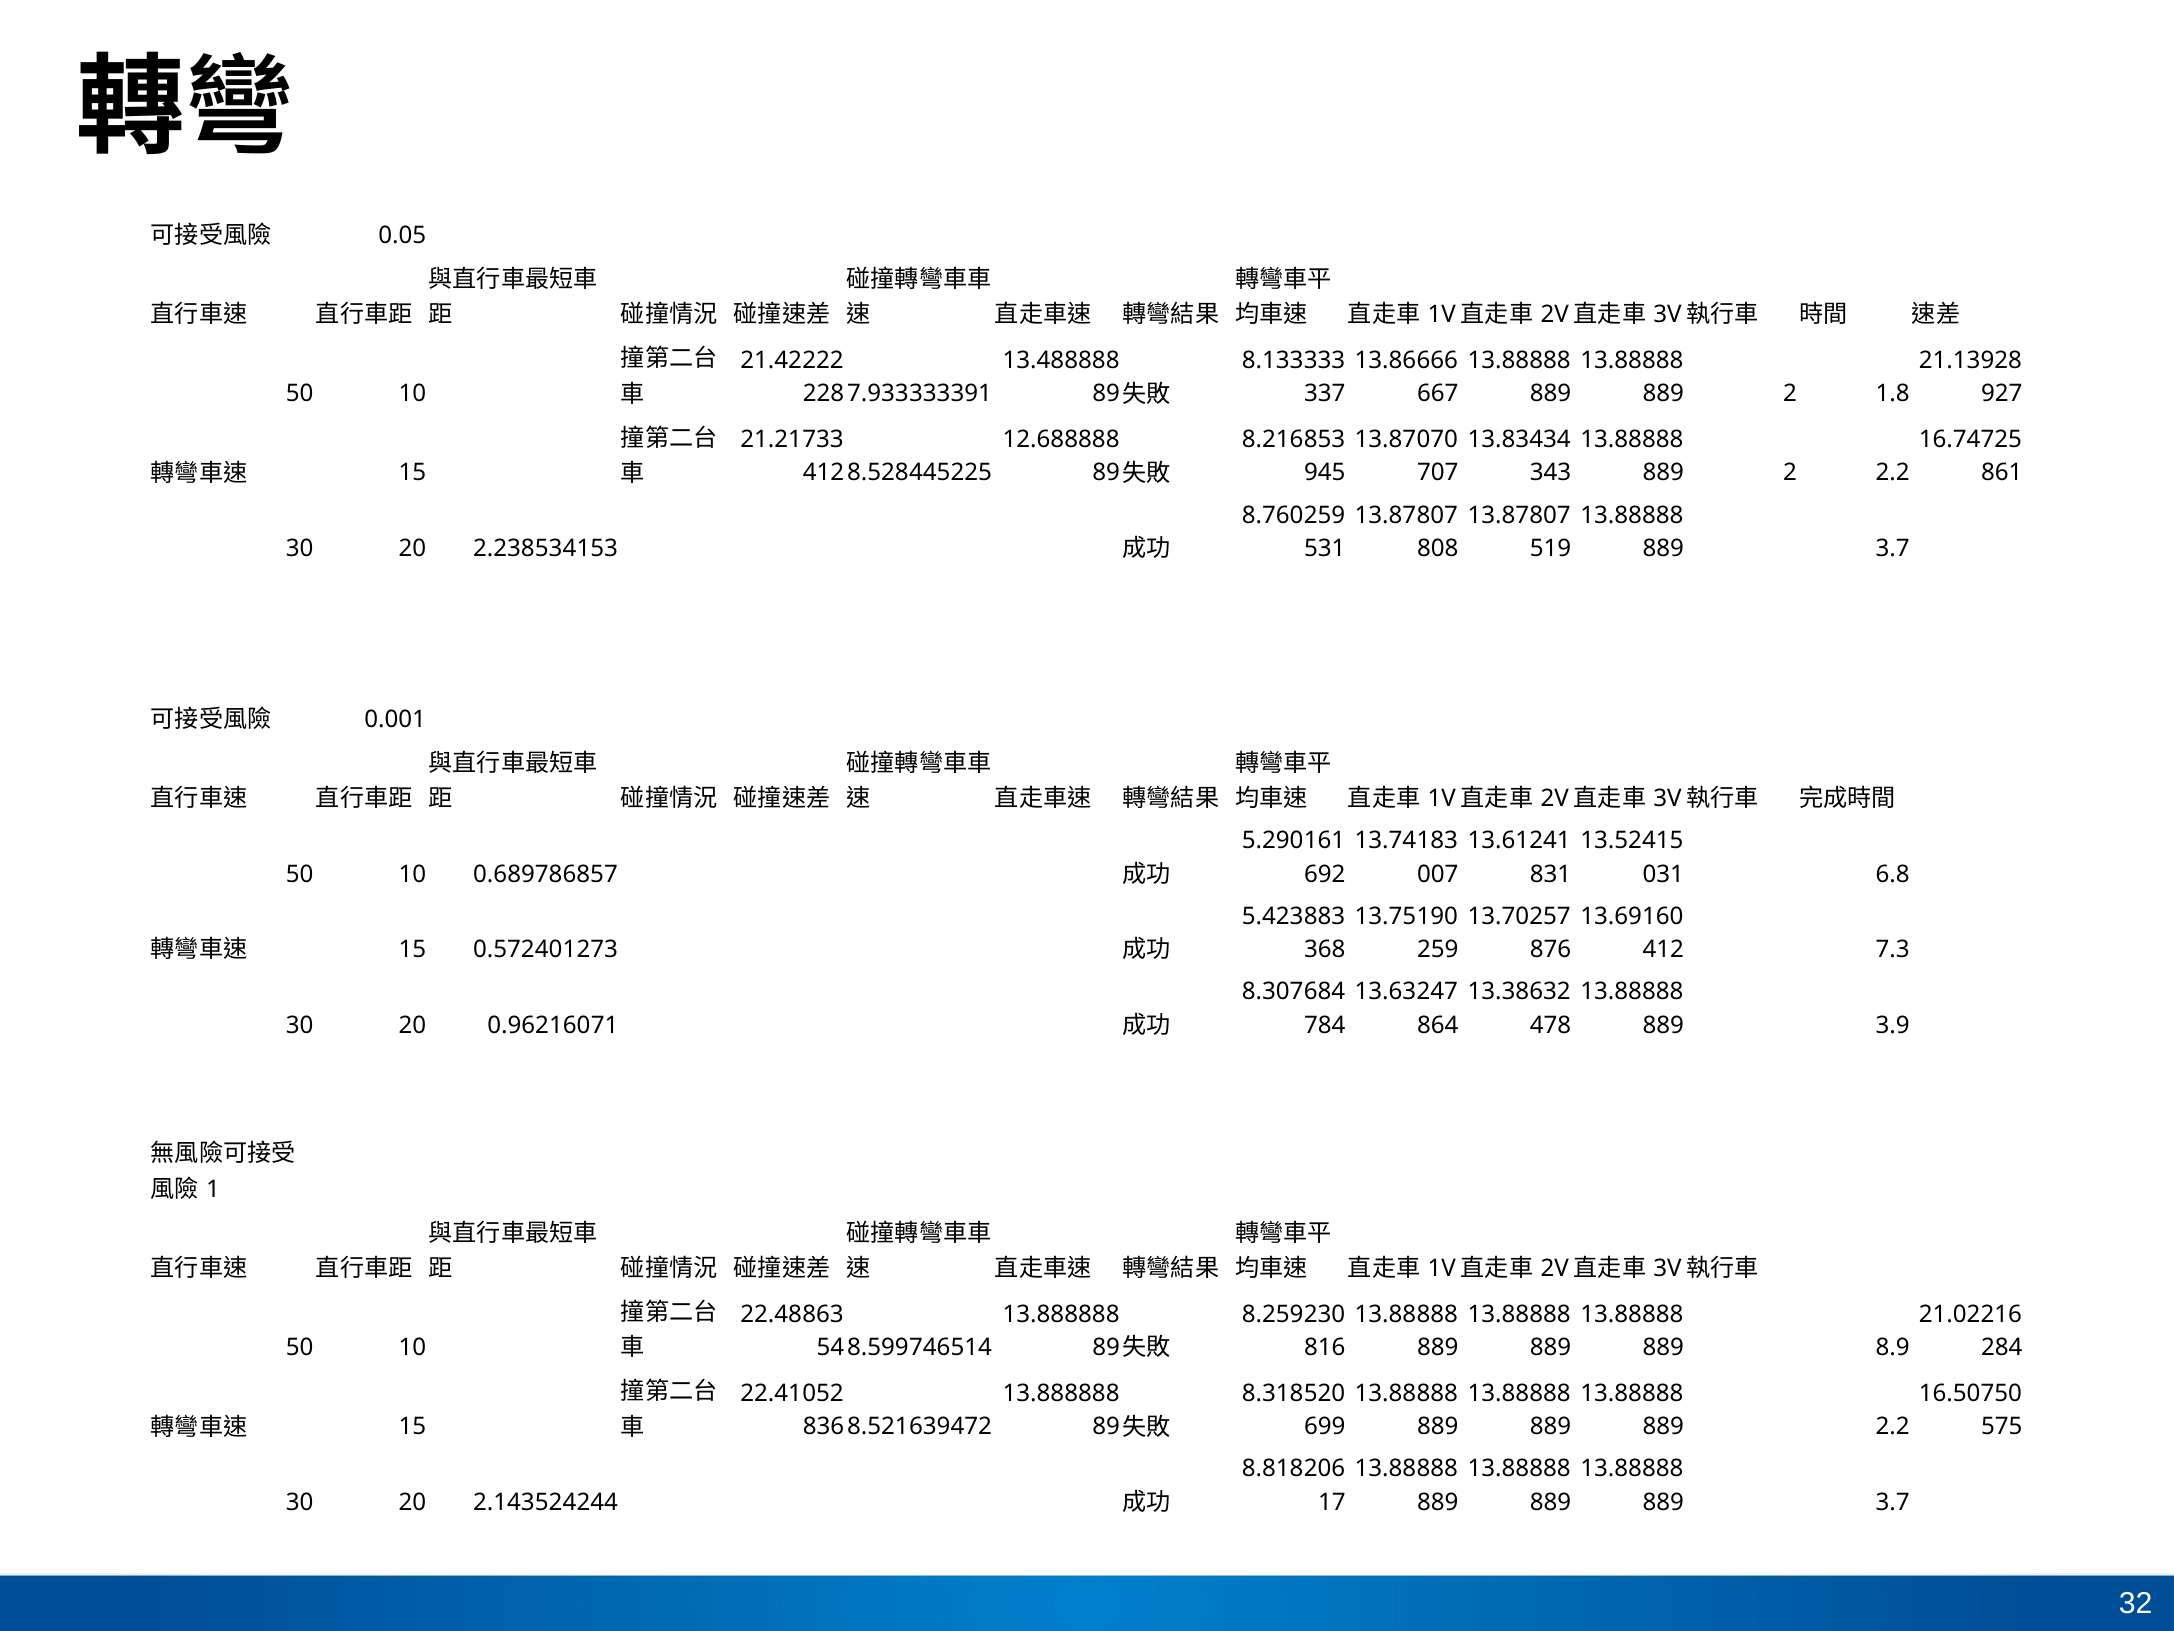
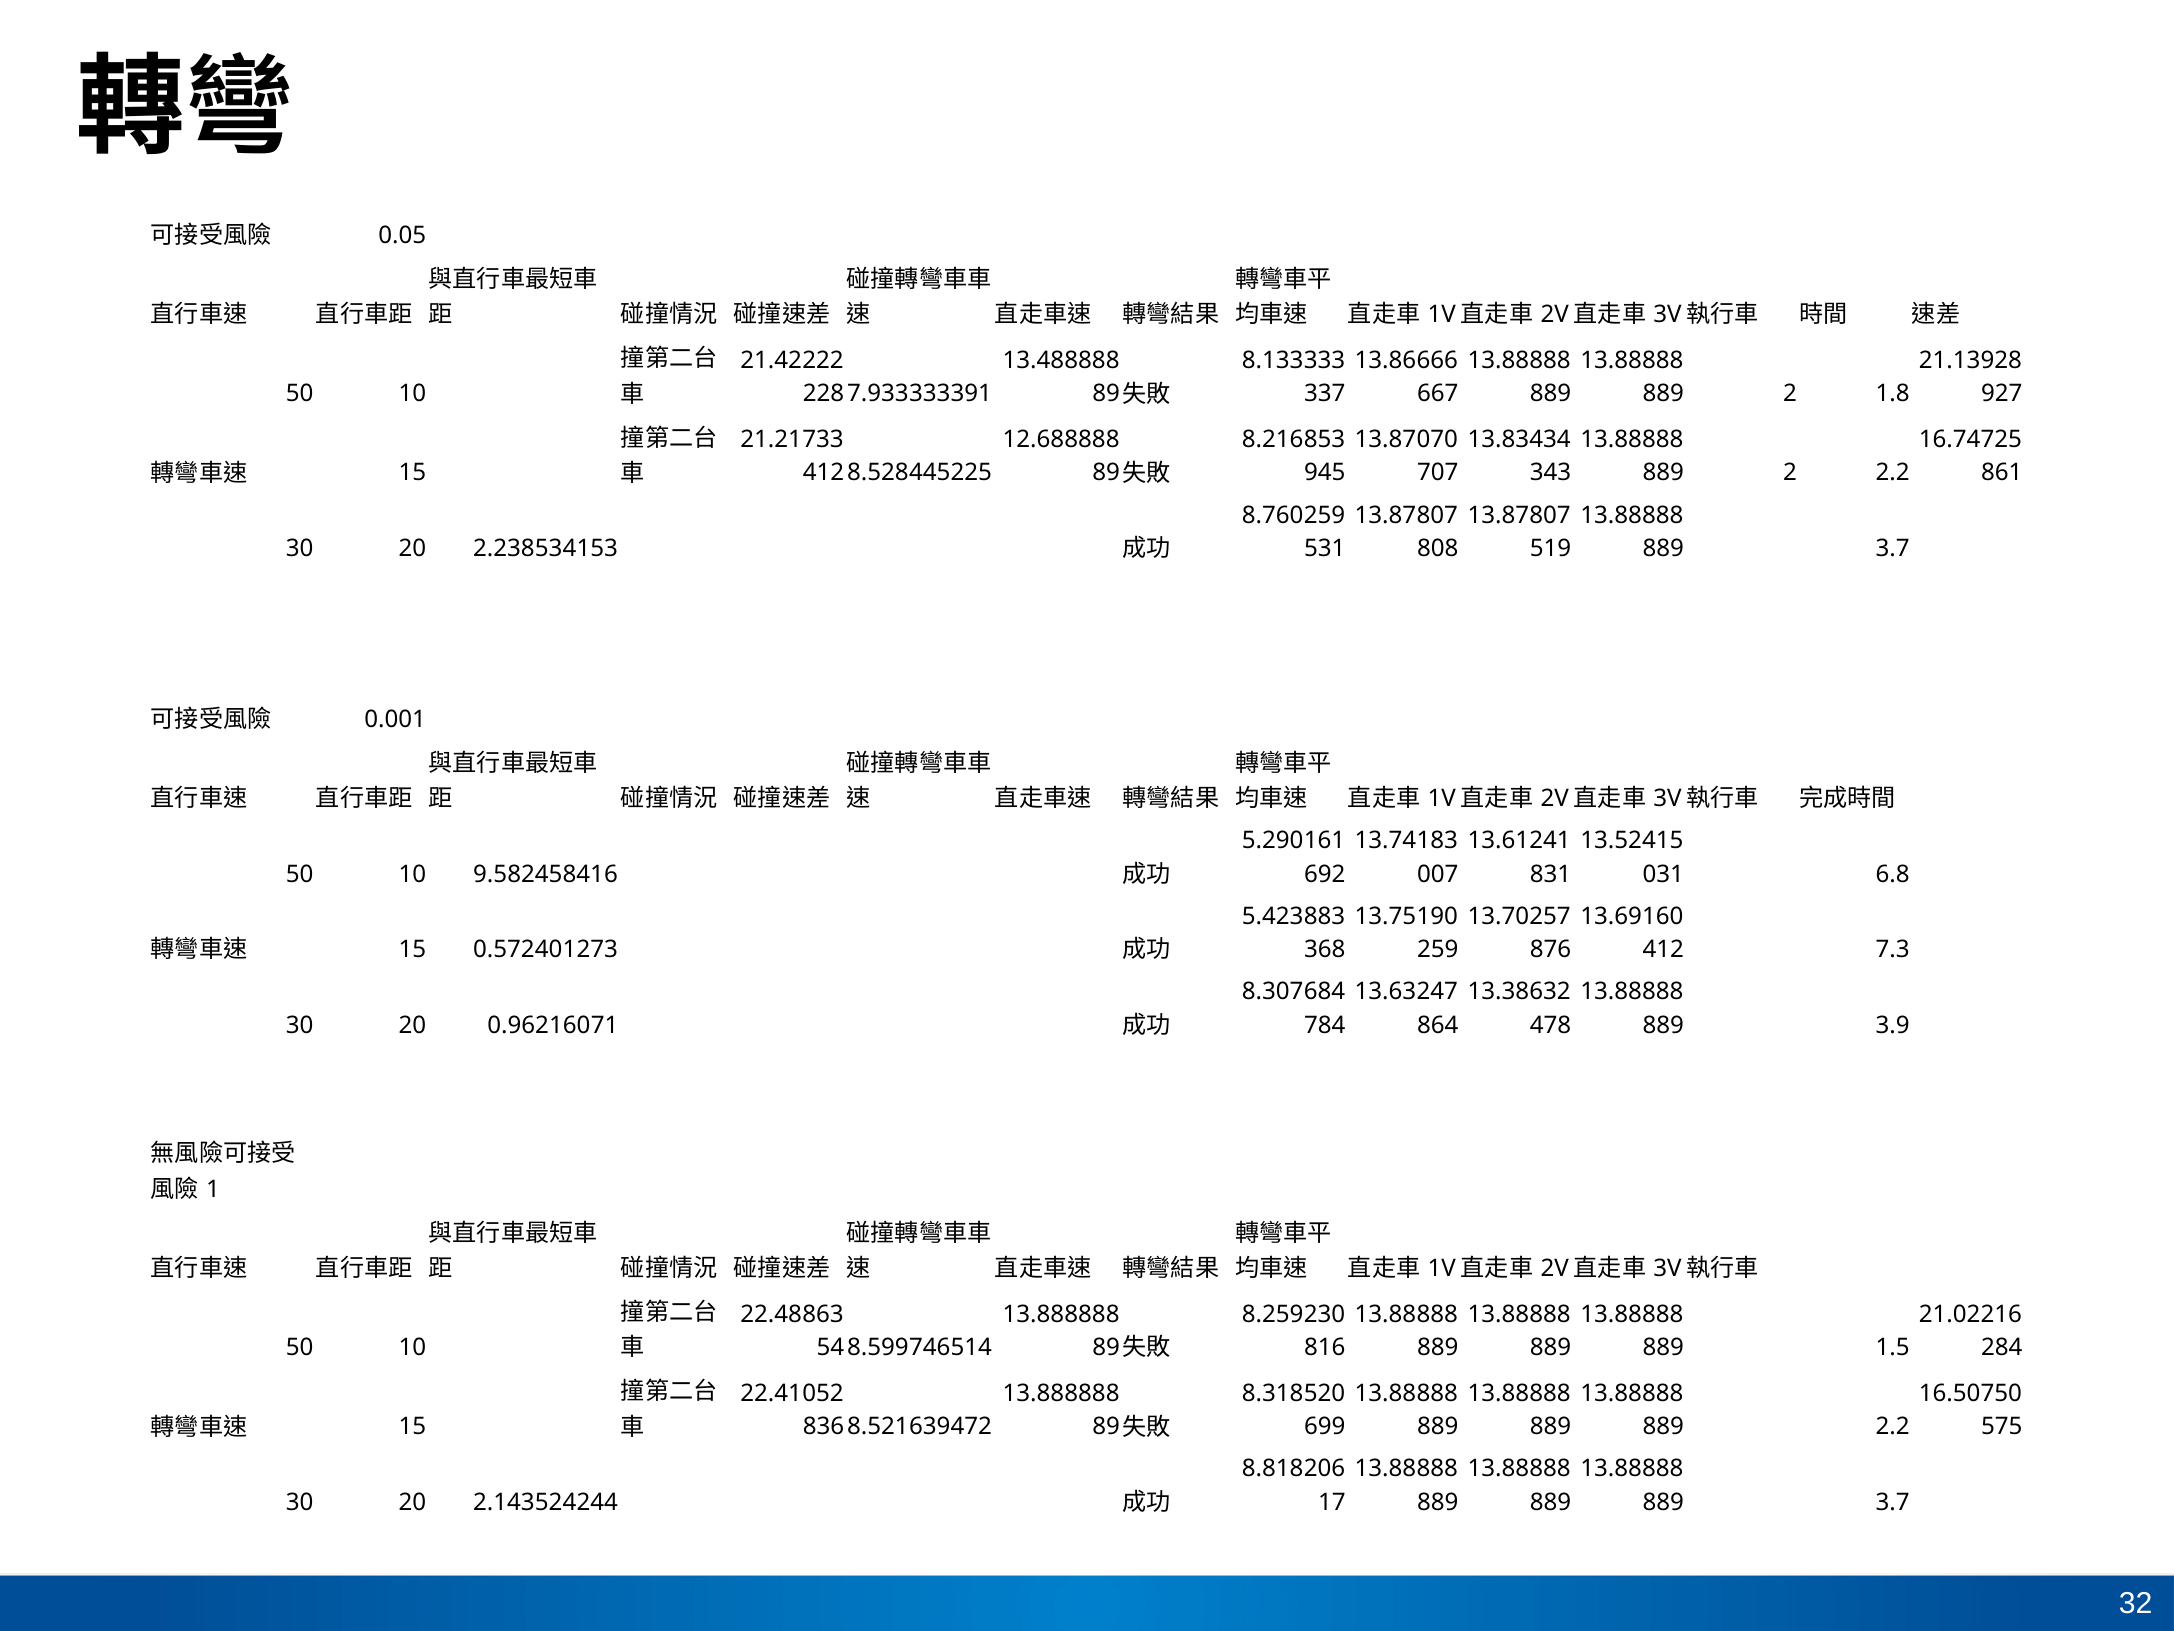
0.689786857: 0.689786857 -> 9.582458416 (545, 874)
8.9: 8.9 -> 1.5 (1893, 1347)
